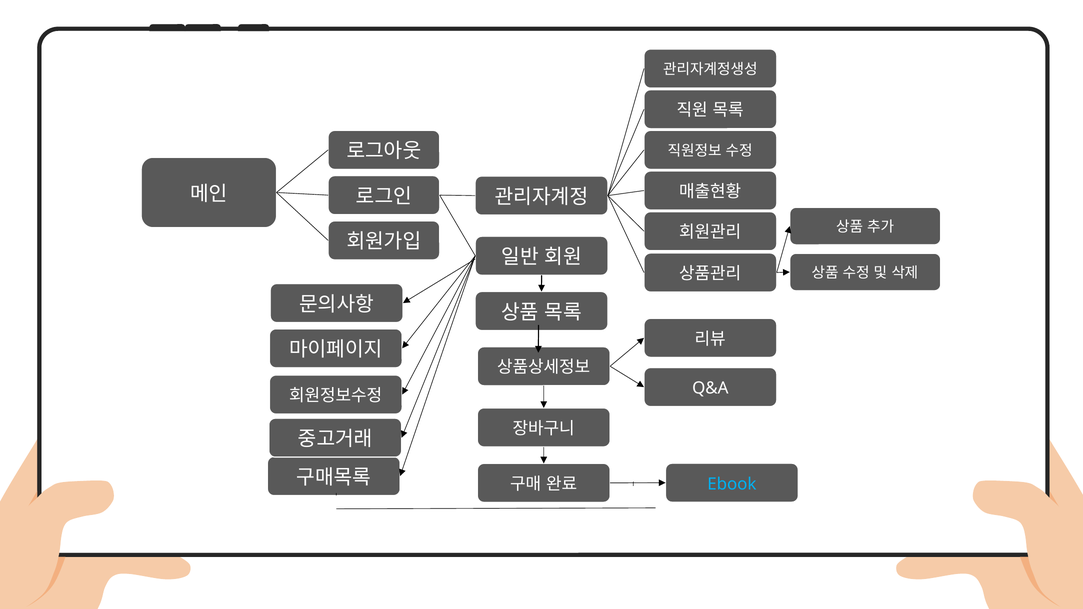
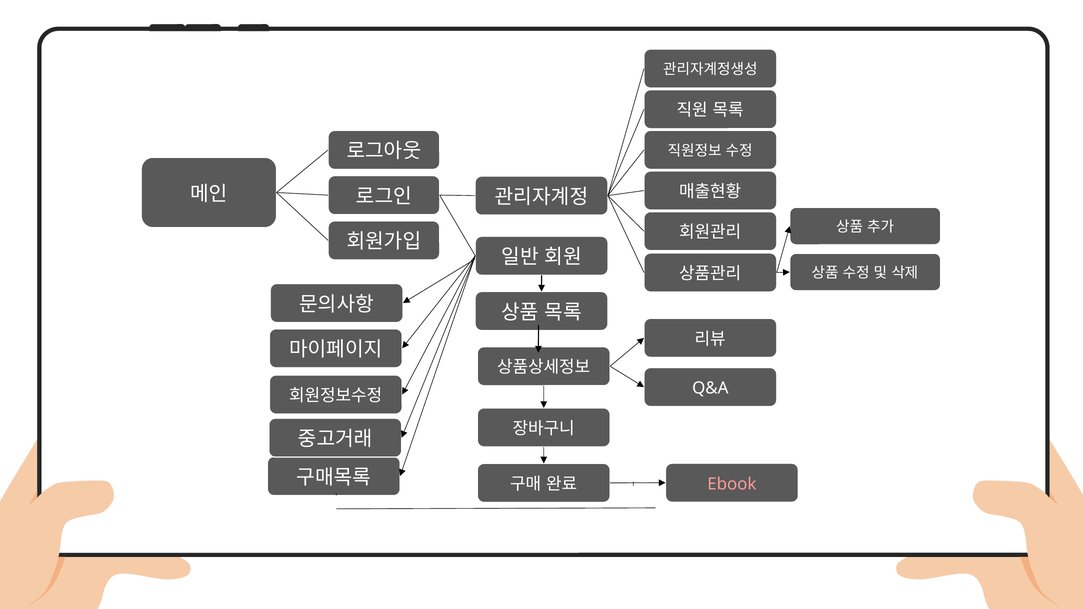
Ebook colour: light blue -> pink (732, 484)
